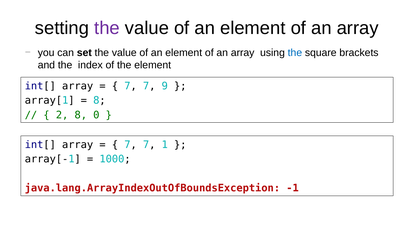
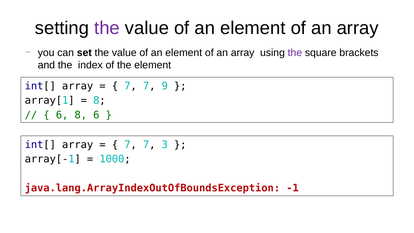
the colour: blue -> purple (295, 53)
2: 2 -> 6 (62, 115)
8 0: 0 -> 6 (96, 115)
1: 1 -> 3 (165, 145)
